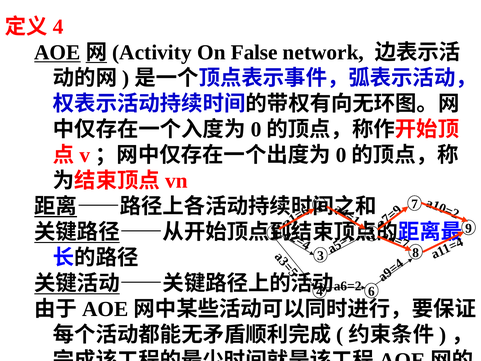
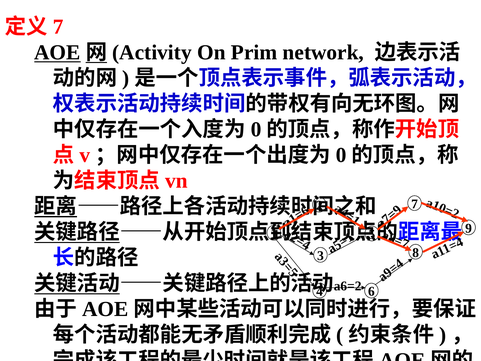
4: 4 -> 7 (58, 27)
False: False -> Prim (254, 52)
